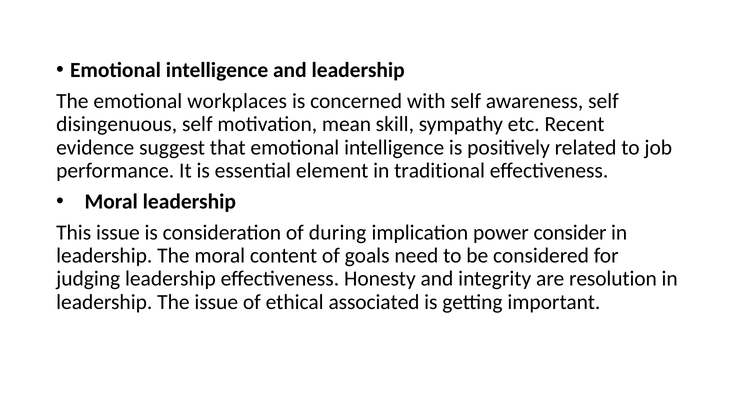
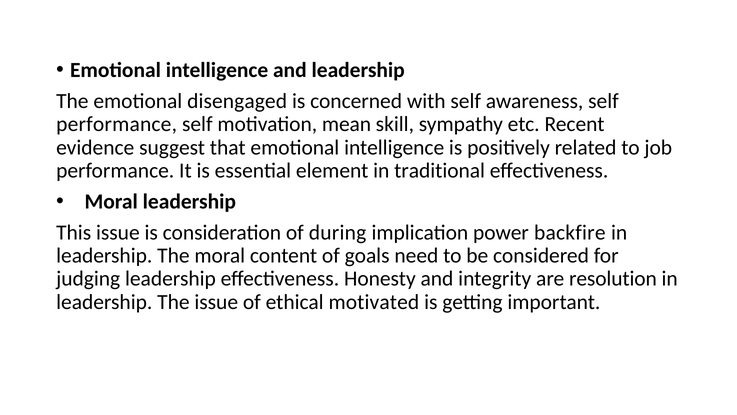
workplaces: workplaces -> disengaged (237, 101)
disingenuous: disingenuous -> performance (117, 124)
consider: consider -> backfire (570, 232)
associated: associated -> motivated (374, 302)
